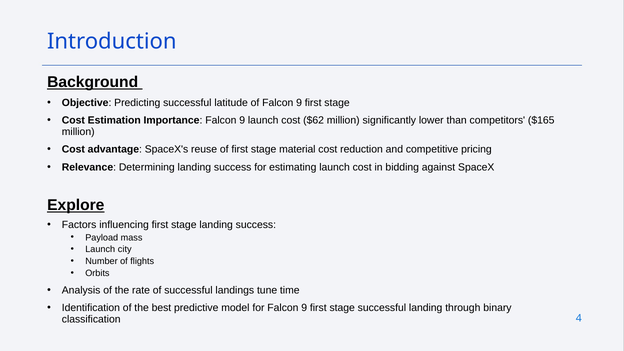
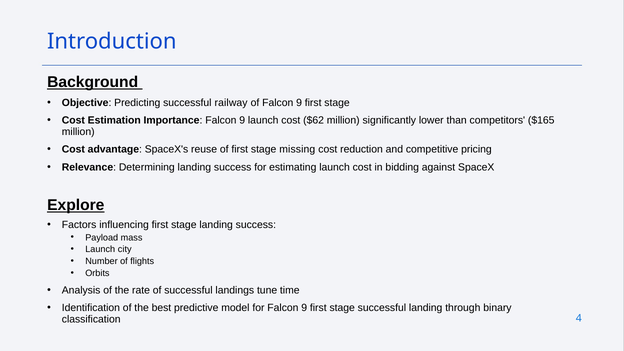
latitude: latitude -> railway (231, 103)
material: material -> missing (297, 149)
